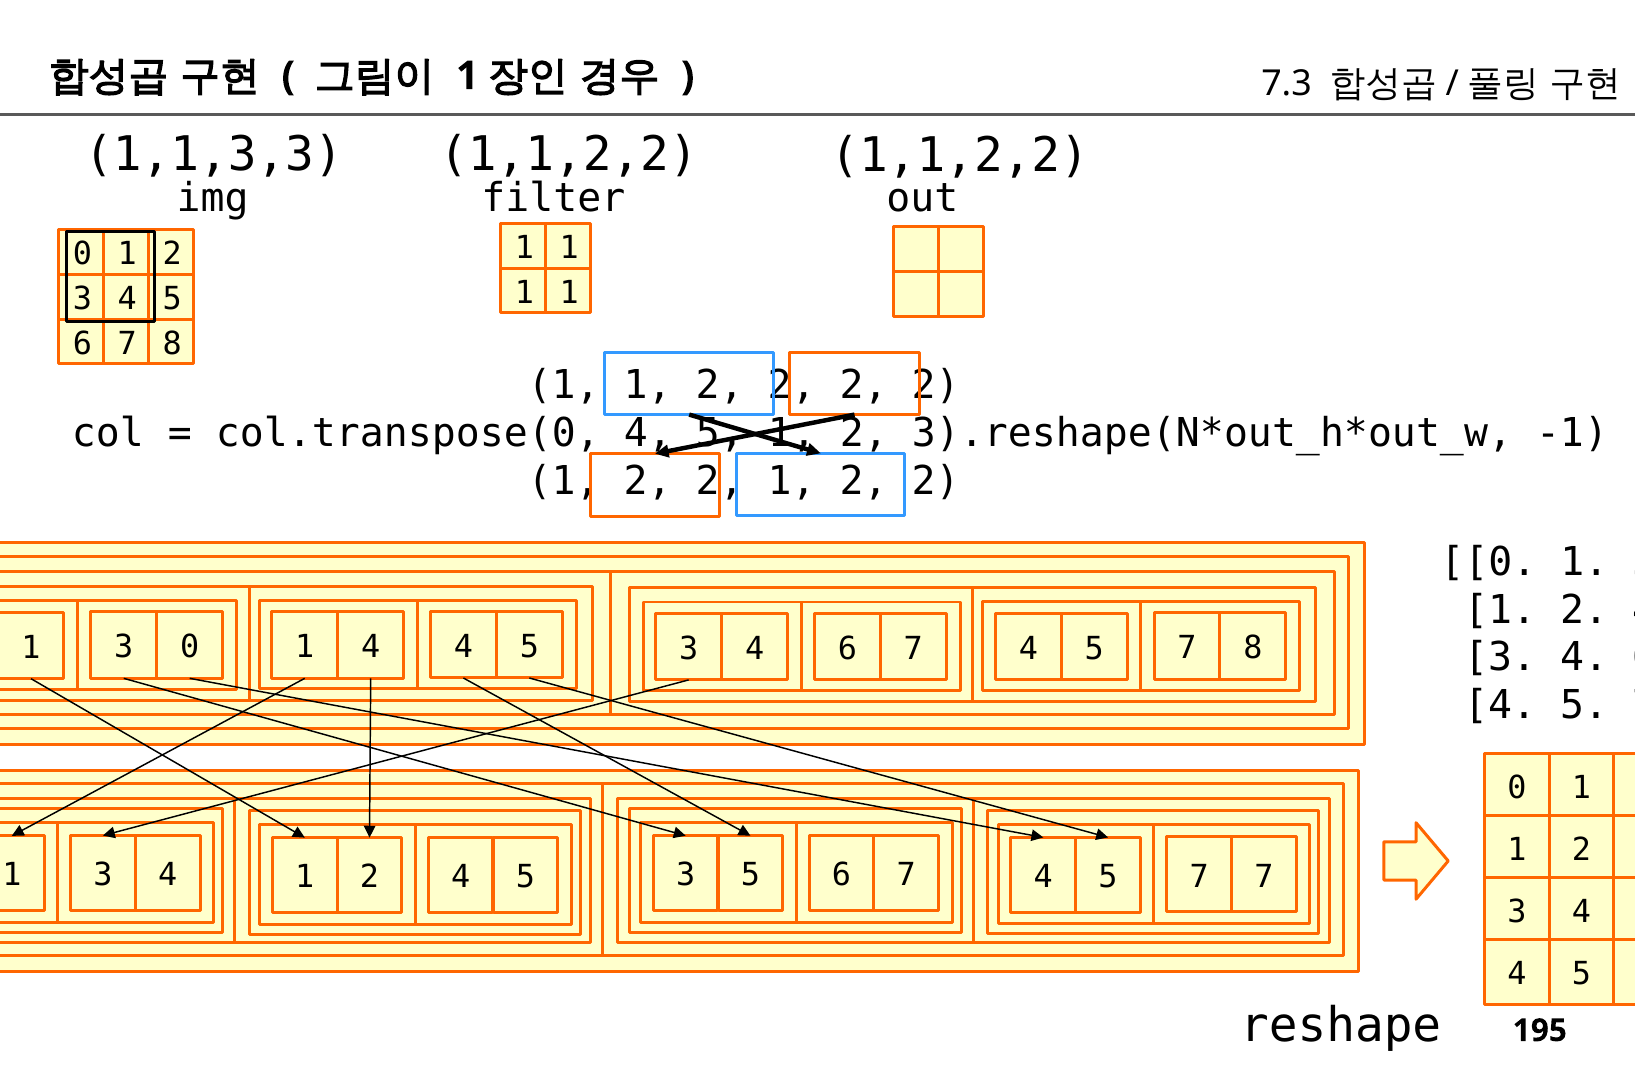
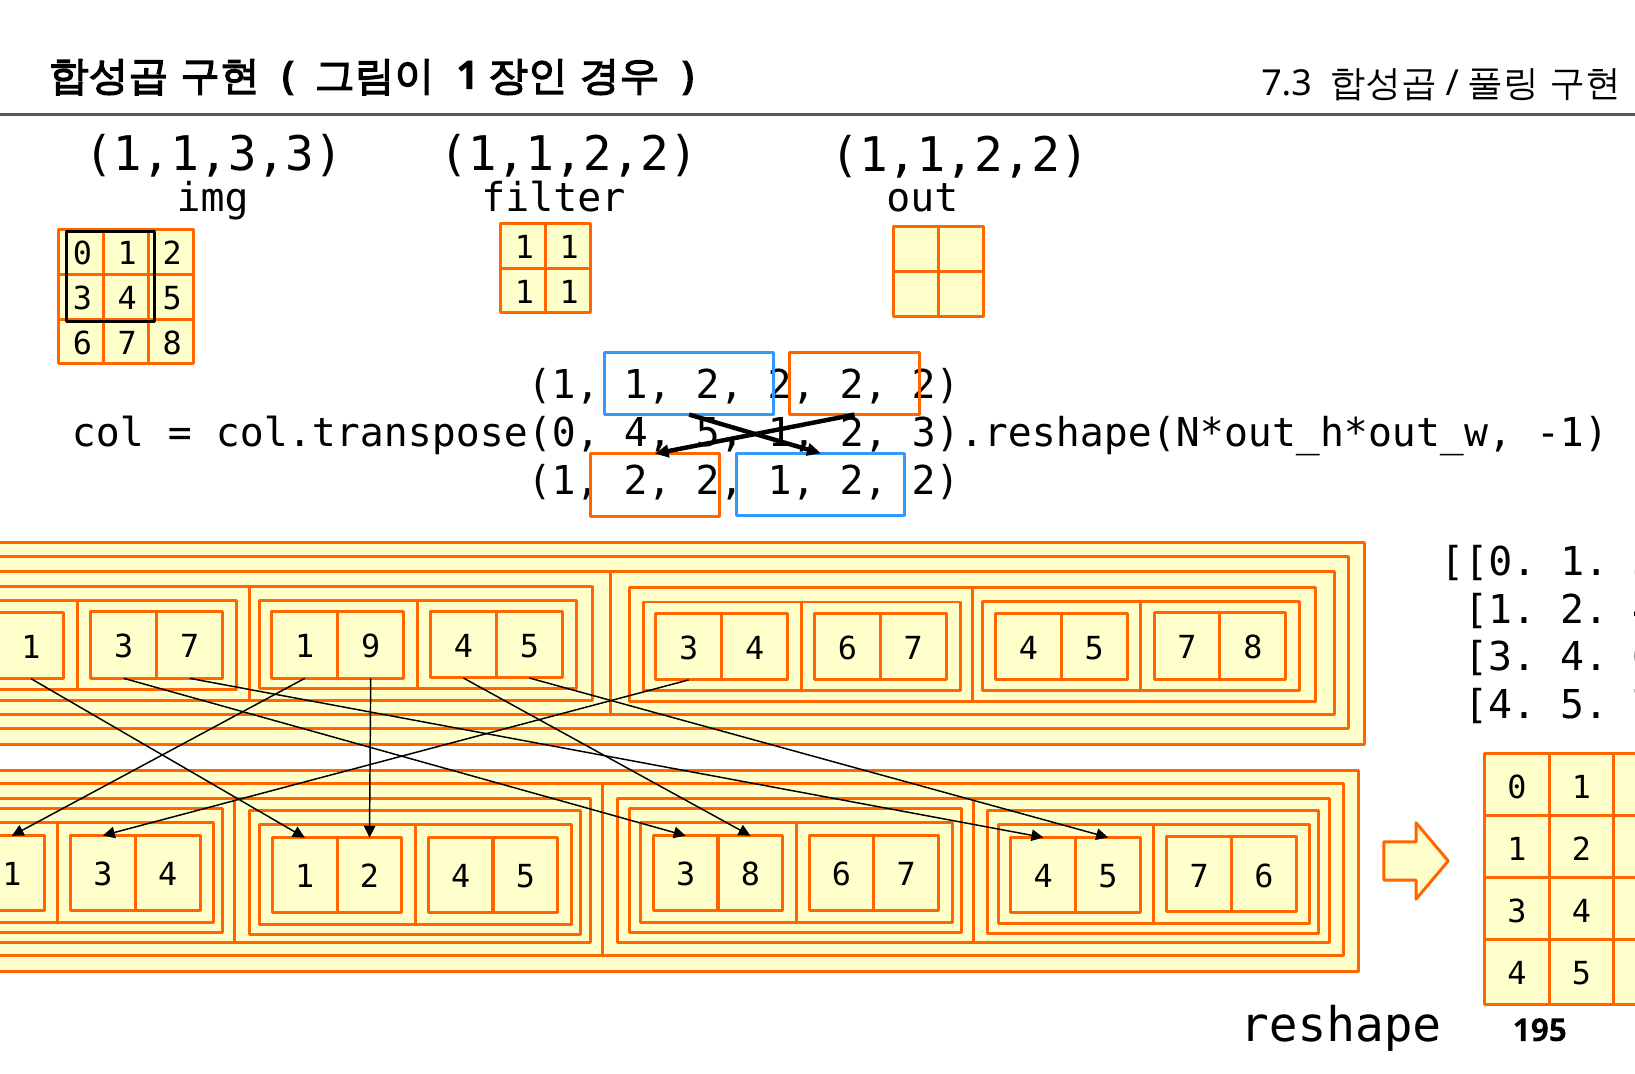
3 0: 0 -> 7 (190, 647)
1 4: 4 -> 9 (371, 647)
3 5: 5 -> 8 (750, 875)
7 7: 7 -> 6 (1264, 877)
